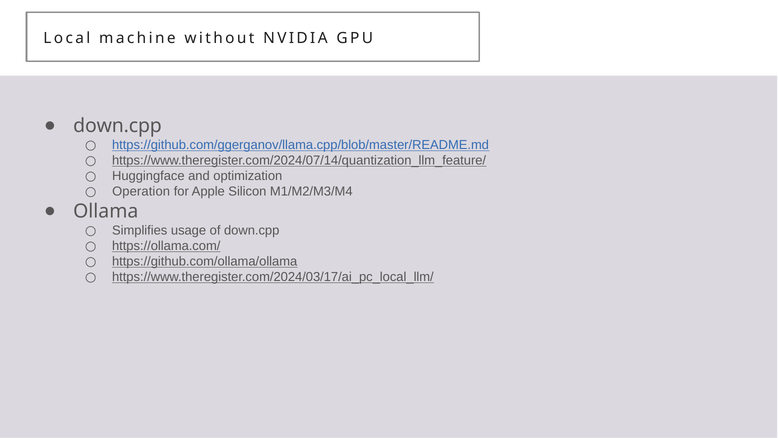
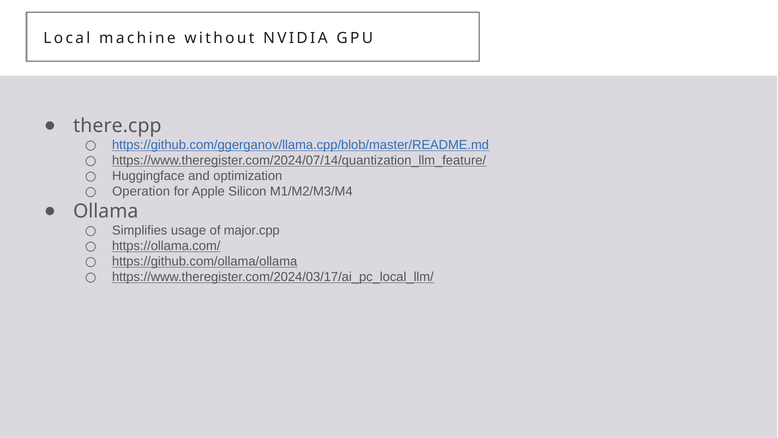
down.cpp: down.cpp -> there.cpp (117, 126)
of down.cpp: down.cpp -> major.cpp (252, 230)
